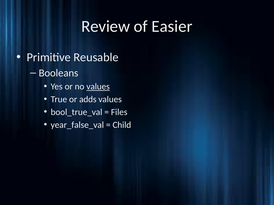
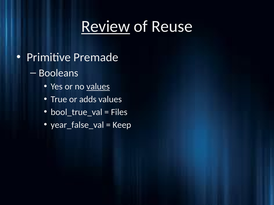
Review underline: none -> present (106, 27)
Easier: Easier -> Reuse (172, 27)
Reusable: Reusable -> Premade (96, 57)
Child: Child -> Keep (122, 125)
